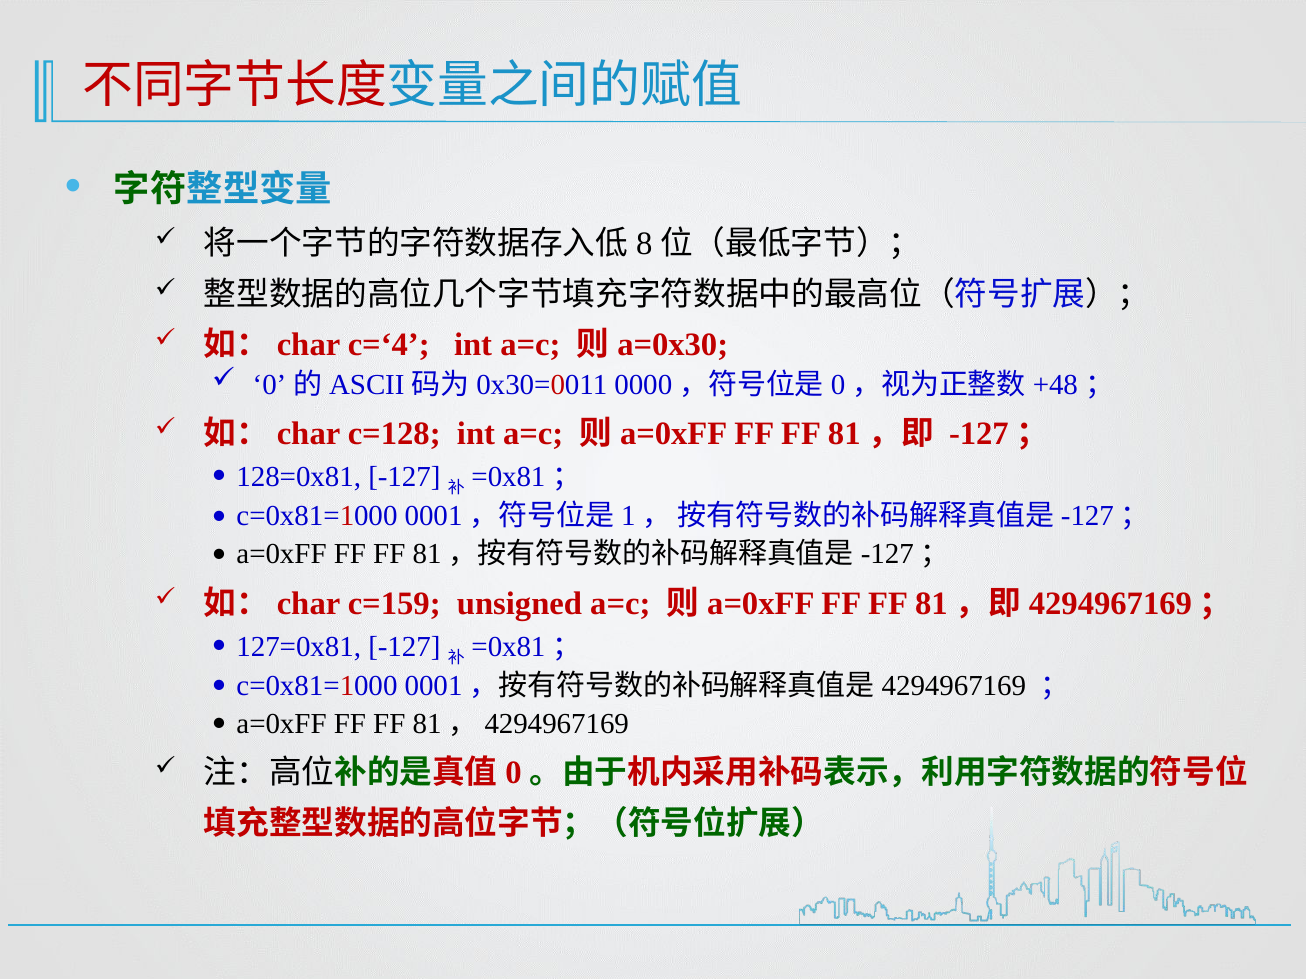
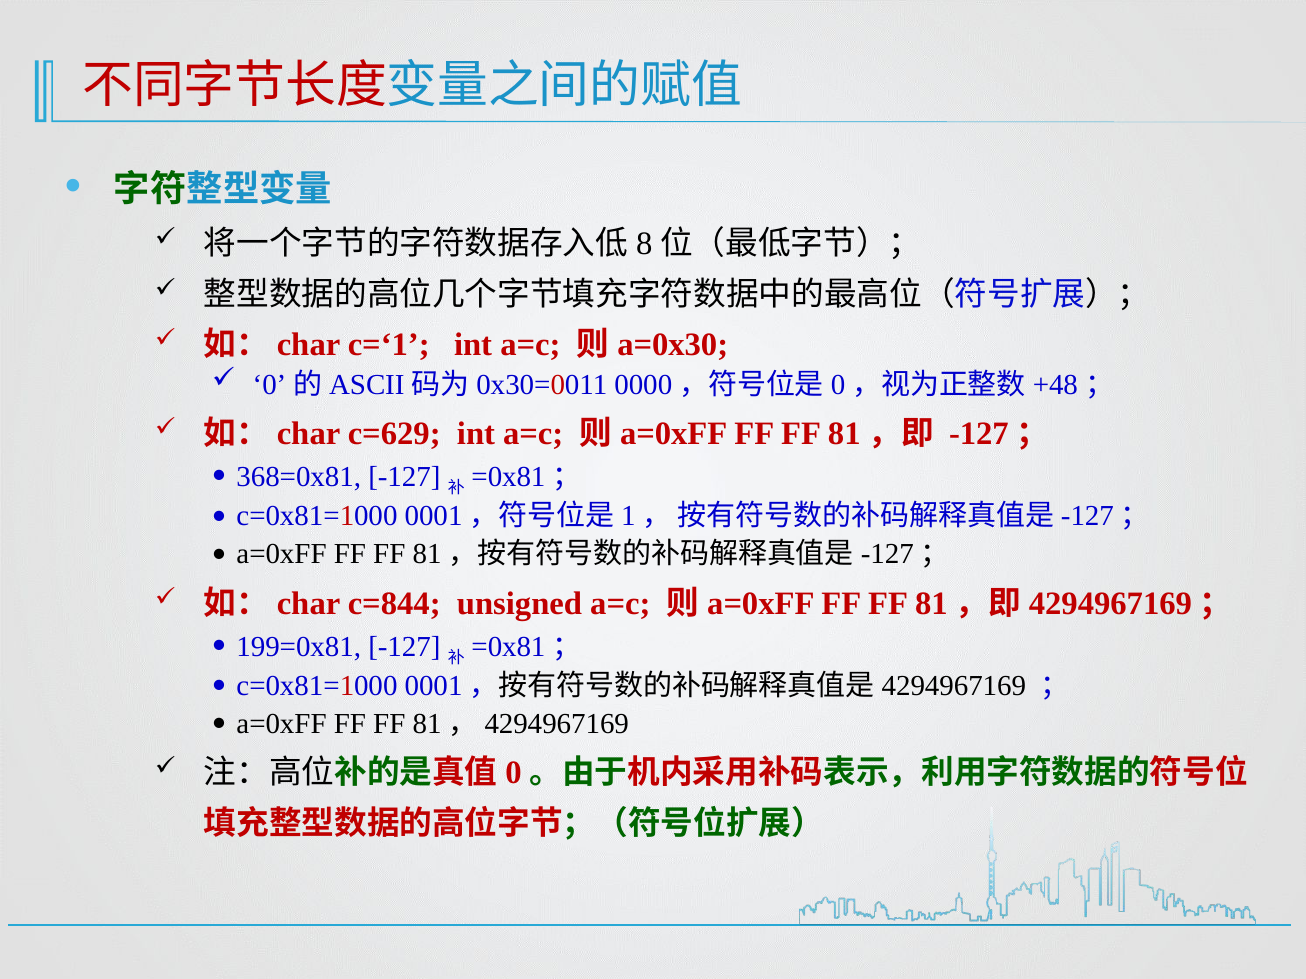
c=‘4: c=‘4 -> c=‘1 (389, 345)
c=128: c=128 -> c=629 (394, 434)
128=0x81: 128=0x81 -> 368=0x81 (299, 477)
c=159: c=159 -> c=844 (394, 604)
127=0x81: 127=0x81 -> 199=0x81 (299, 647)
